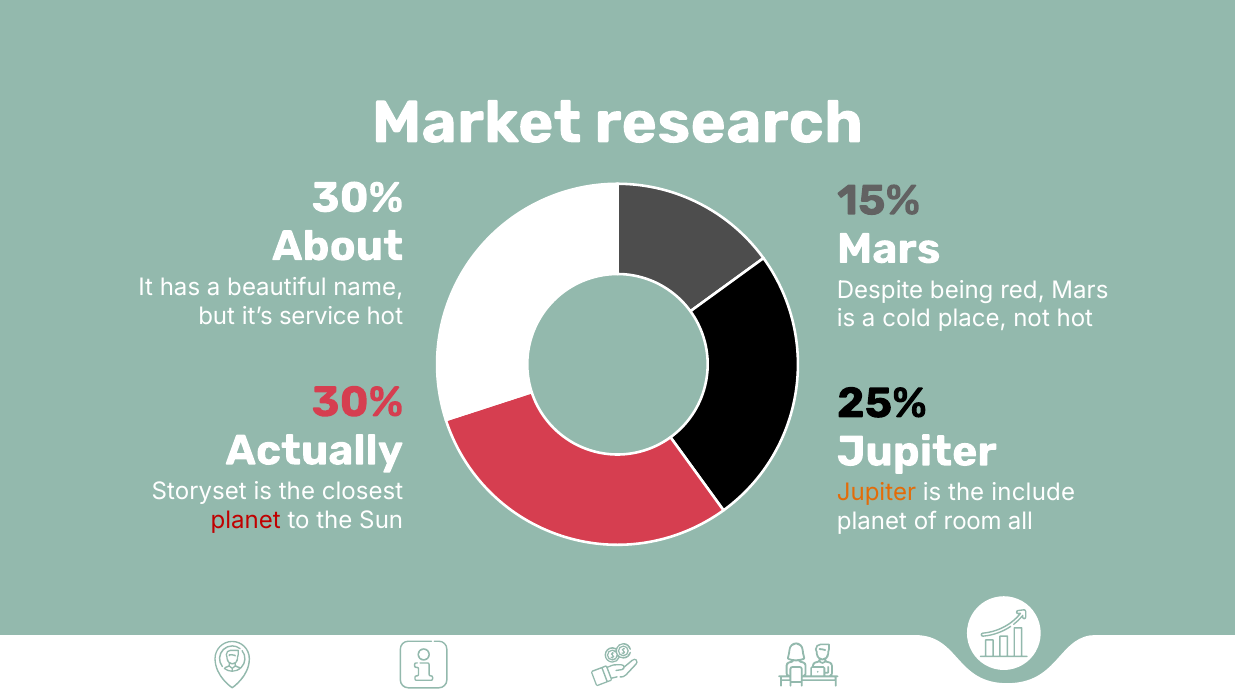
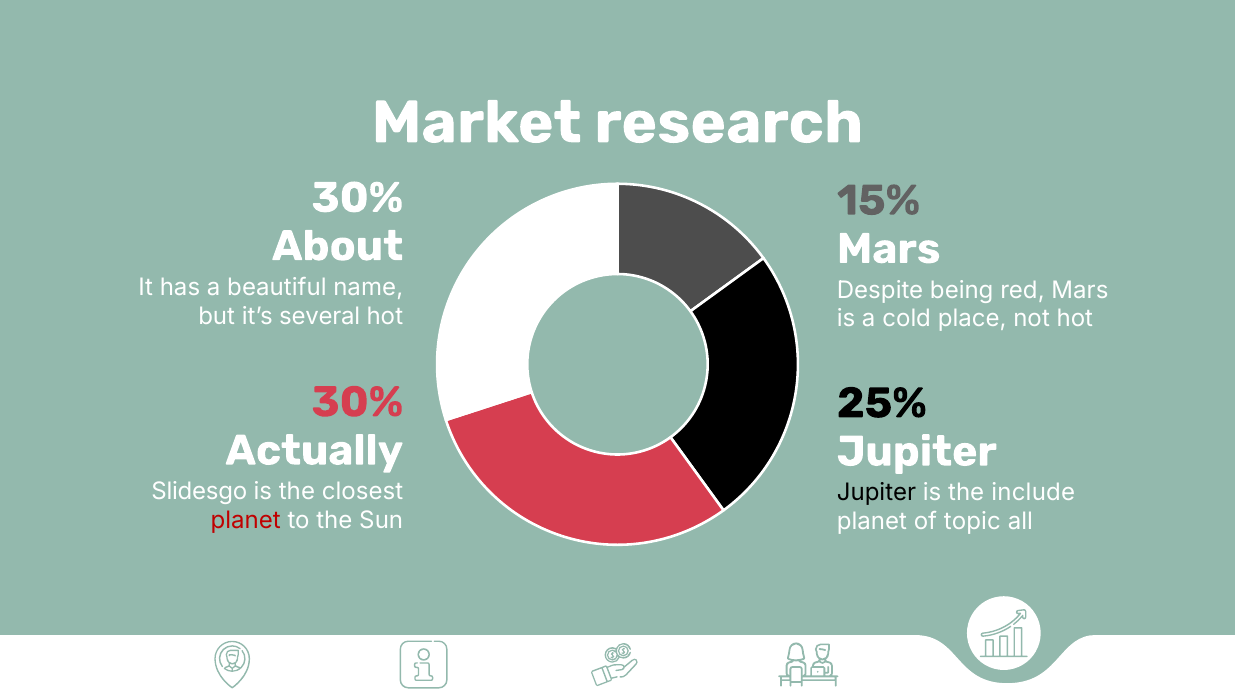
service: service -> several (320, 316)
Storyset: Storyset -> Slidesgo (199, 492)
Jupiter colour: orange -> black (877, 493)
room: room -> topic (972, 521)
